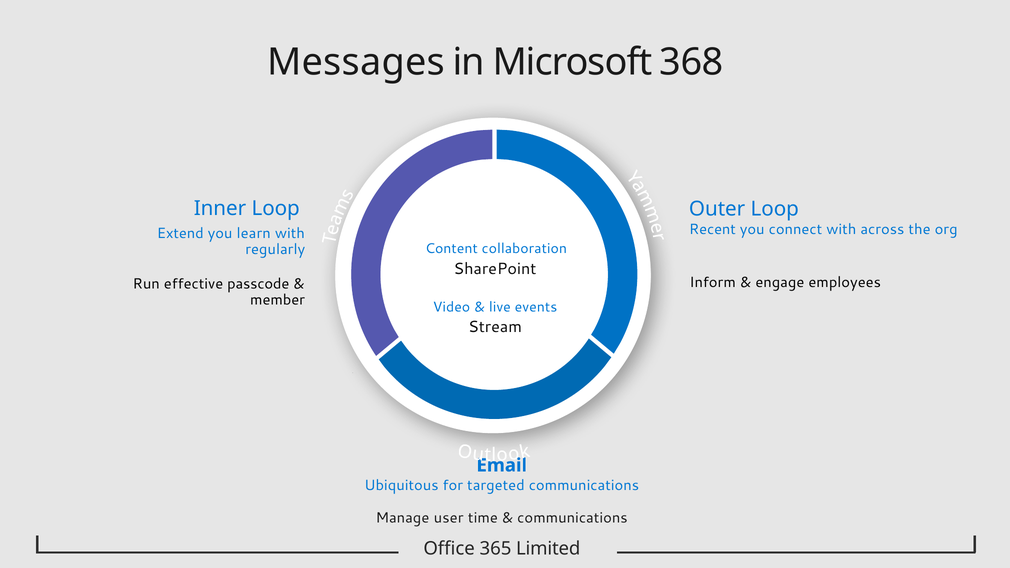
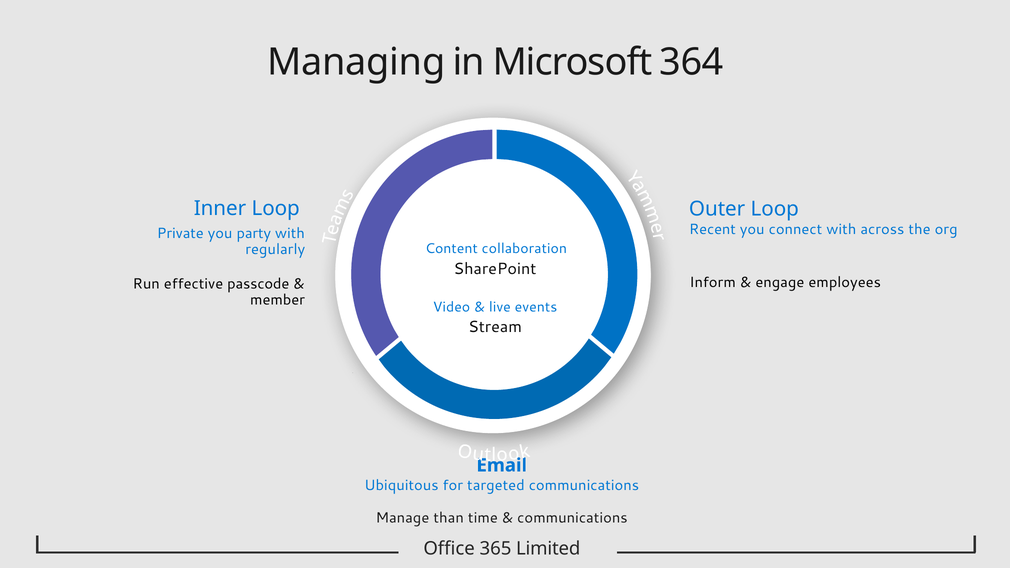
Messages: Messages -> Managing (356, 63)
368: 368 -> 364 (692, 63)
Extend: Extend -> Private (180, 234)
learn: learn -> party (254, 234)
user: user -> than (449, 518)
